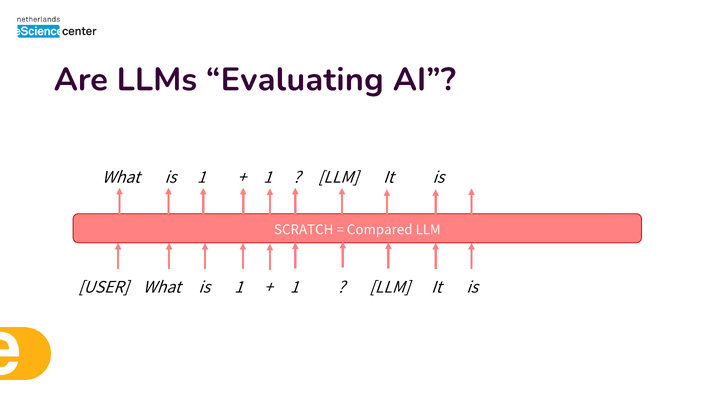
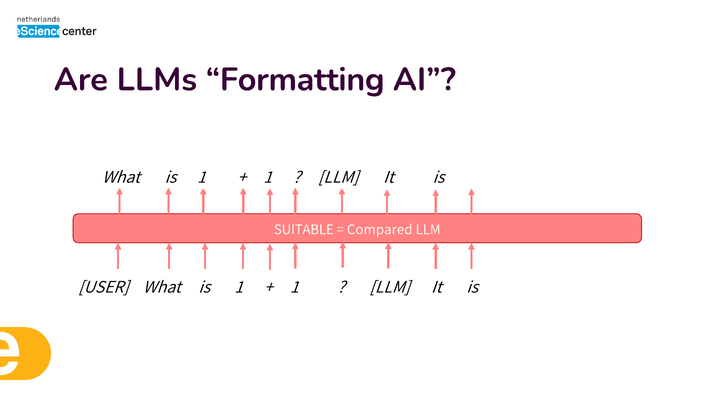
Evaluating: Evaluating -> Formatting (295, 80)
SCRATCH: SCRATCH -> SUITABLE (304, 229)
